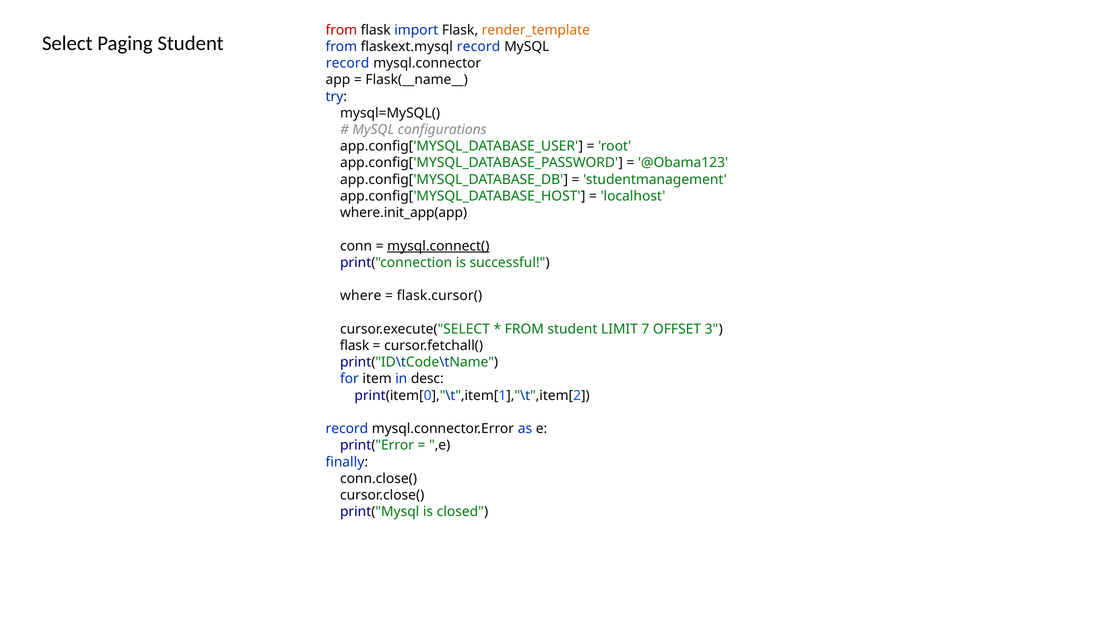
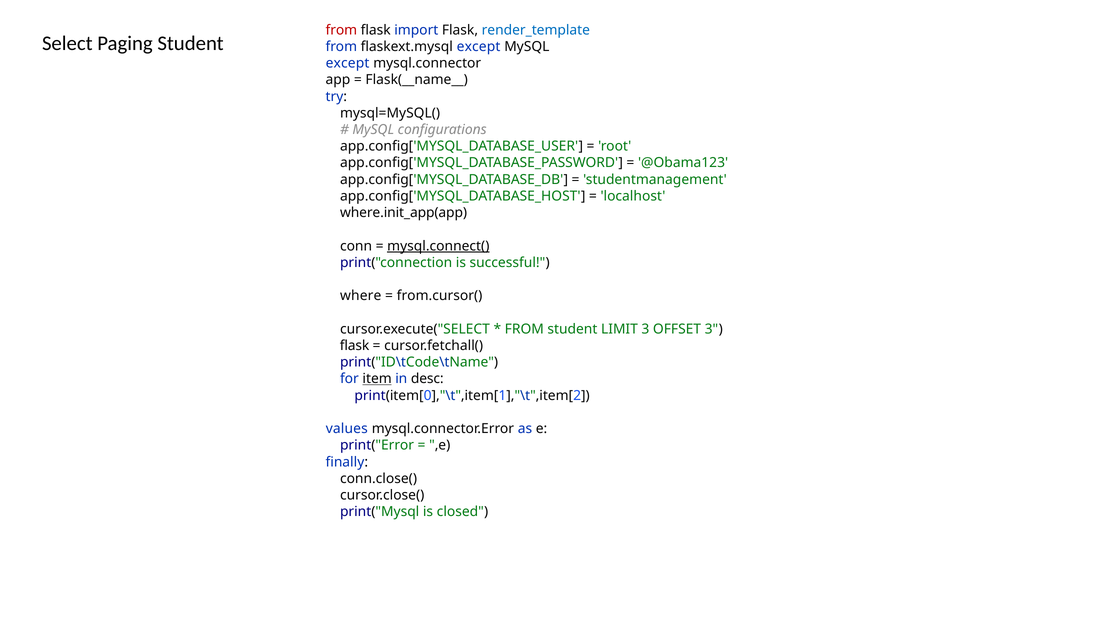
render_template colour: orange -> blue (536, 30)
flaskext.mysql record: record -> except (479, 47)
record: record -> except (348, 63)
flask.cursor(: flask.cursor( -> from.cursor( (440, 296)
LIMIT 7: 7 -> 3 (645, 329)
item underline: none -> present (377, 379)
record: record -> values (347, 429)
